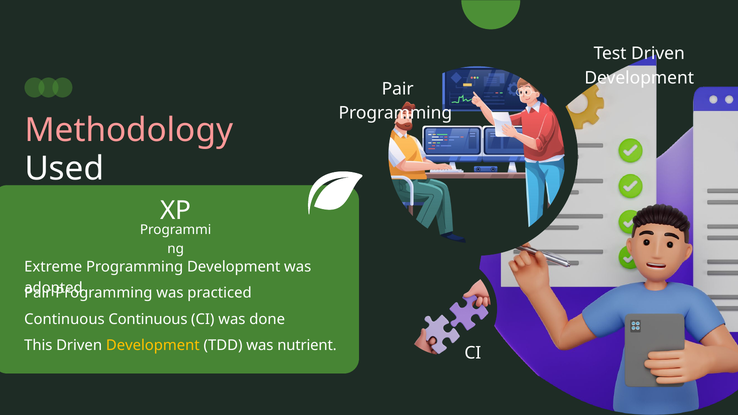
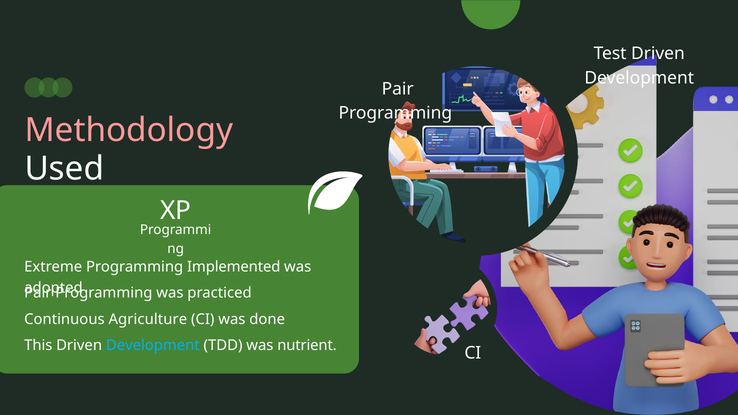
Programming Development: Development -> Implemented (234, 267)
Continuous Continuous: Continuous -> Agriculture (148, 319)
Development colour: yellow -> light blue (153, 346)
